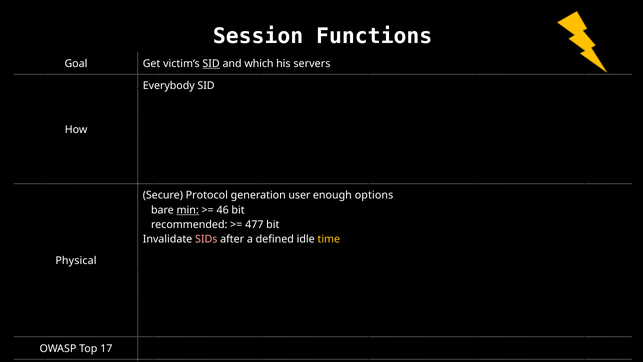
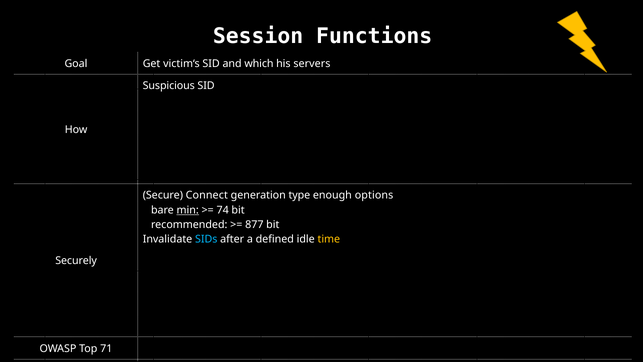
SID underline: present -> none (211, 64)
Everybody: Everybody -> Suspicious (169, 86)
Protocol: Protocol -> Connect (207, 195)
user: user -> type (299, 195)
46: 46 -> 74 (223, 210)
477: 477 -> 877 (254, 224)
SIDs colour: pink -> light blue (206, 239)
Physical: Physical -> Securely (76, 261)
17: 17 -> 71 (106, 348)
